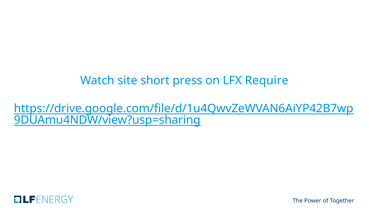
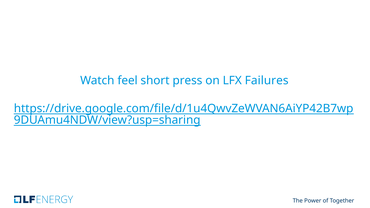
site: site -> feel (128, 81)
Require: Require -> Failures (267, 81)
